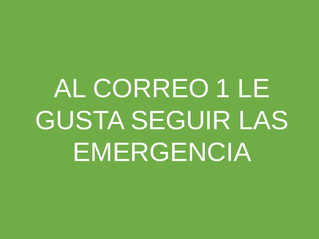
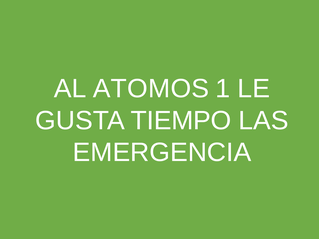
CORREO: CORREO -> ATOMOS (151, 89)
SEGUIR: SEGUIR -> TIEMPO (181, 121)
